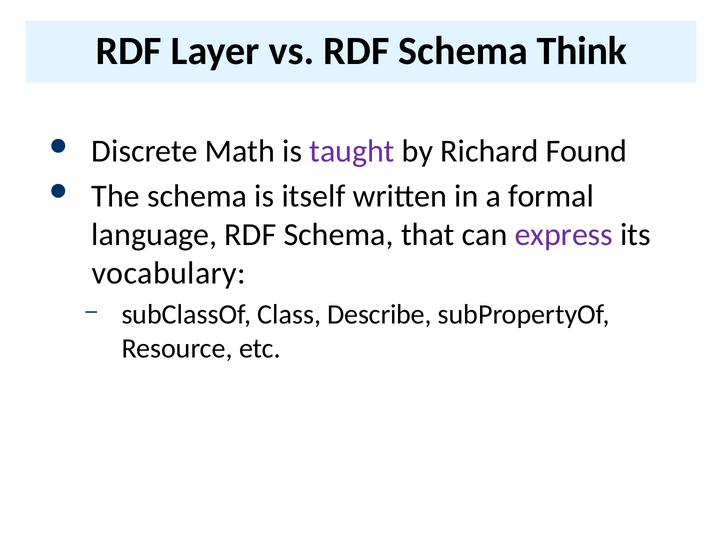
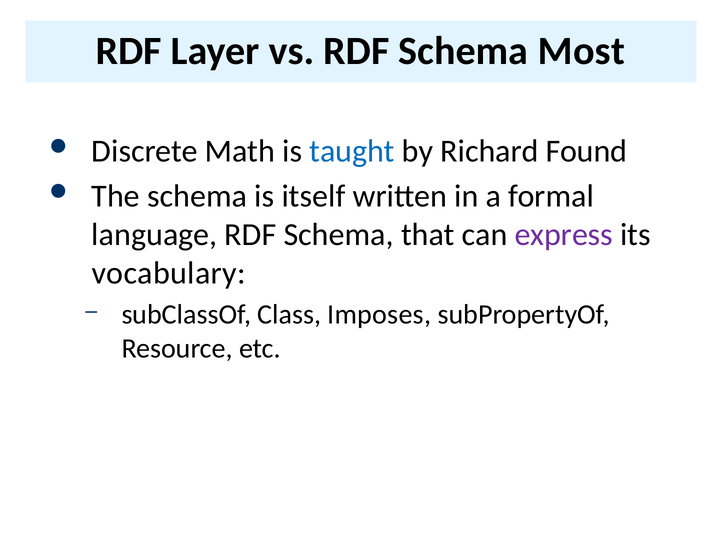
Think: Think -> Most (581, 51)
taught colour: purple -> blue (352, 151)
Describe: Describe -> Imposes (379, 315)
